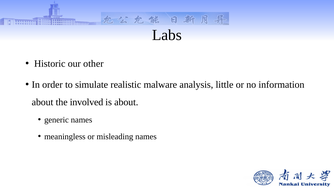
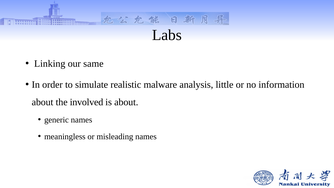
Historic: Historic -> Linking (50, 64)
other: other -> same (93, 64)
